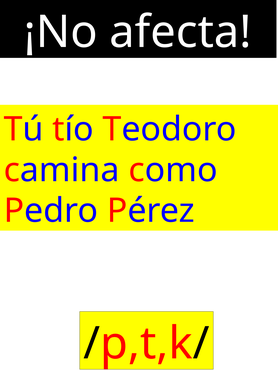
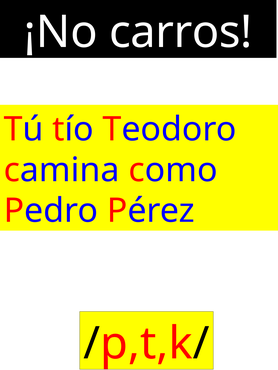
afecta: afecta -> carros (181, 32)
